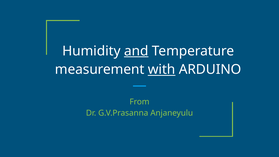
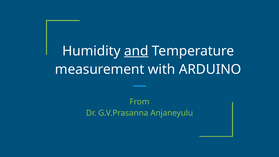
with underline: present -> none (162, 69)
